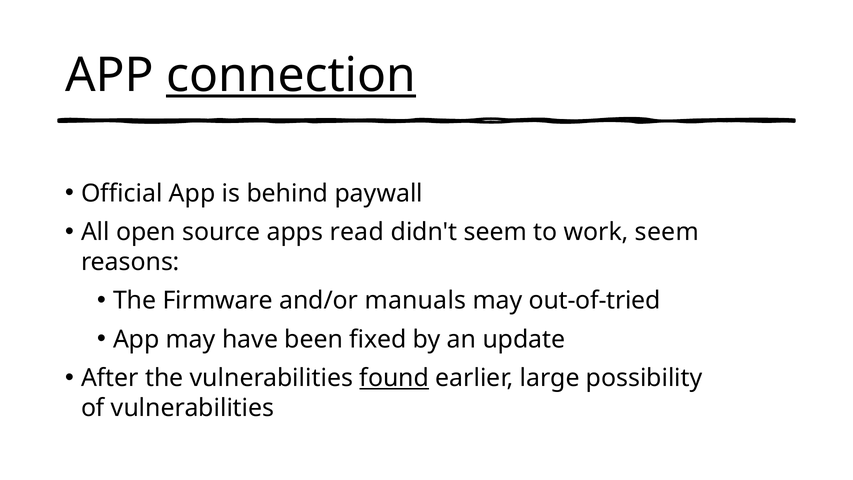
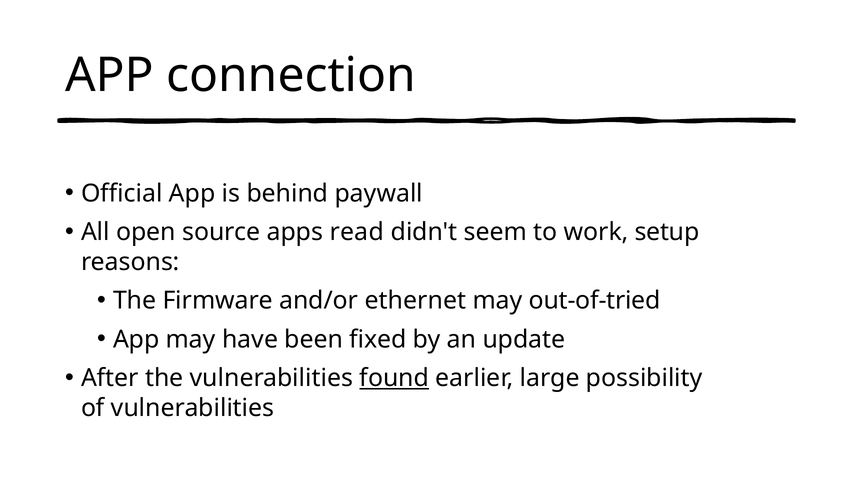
connection underline: present -> none (291, 75)
work seem: seem -> setup (667, 232)
manuals: manuals -> ethernet (415, 301)
